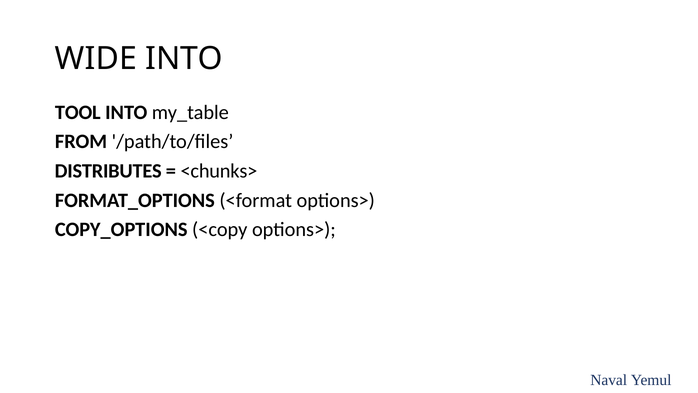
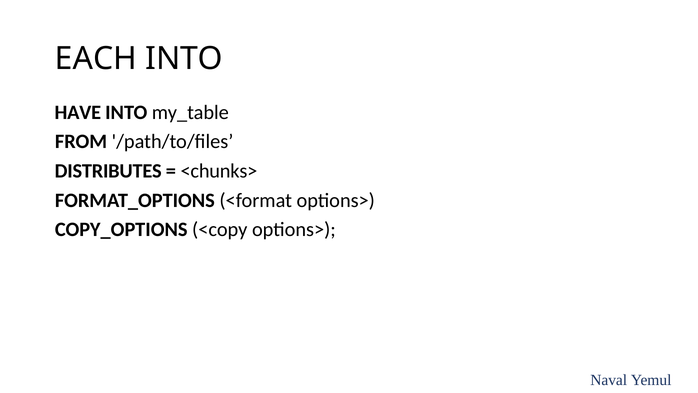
WIDE: WIDE -> EACH (96, 59)
TOOL: TOOL -> HAVE (78, 112)
